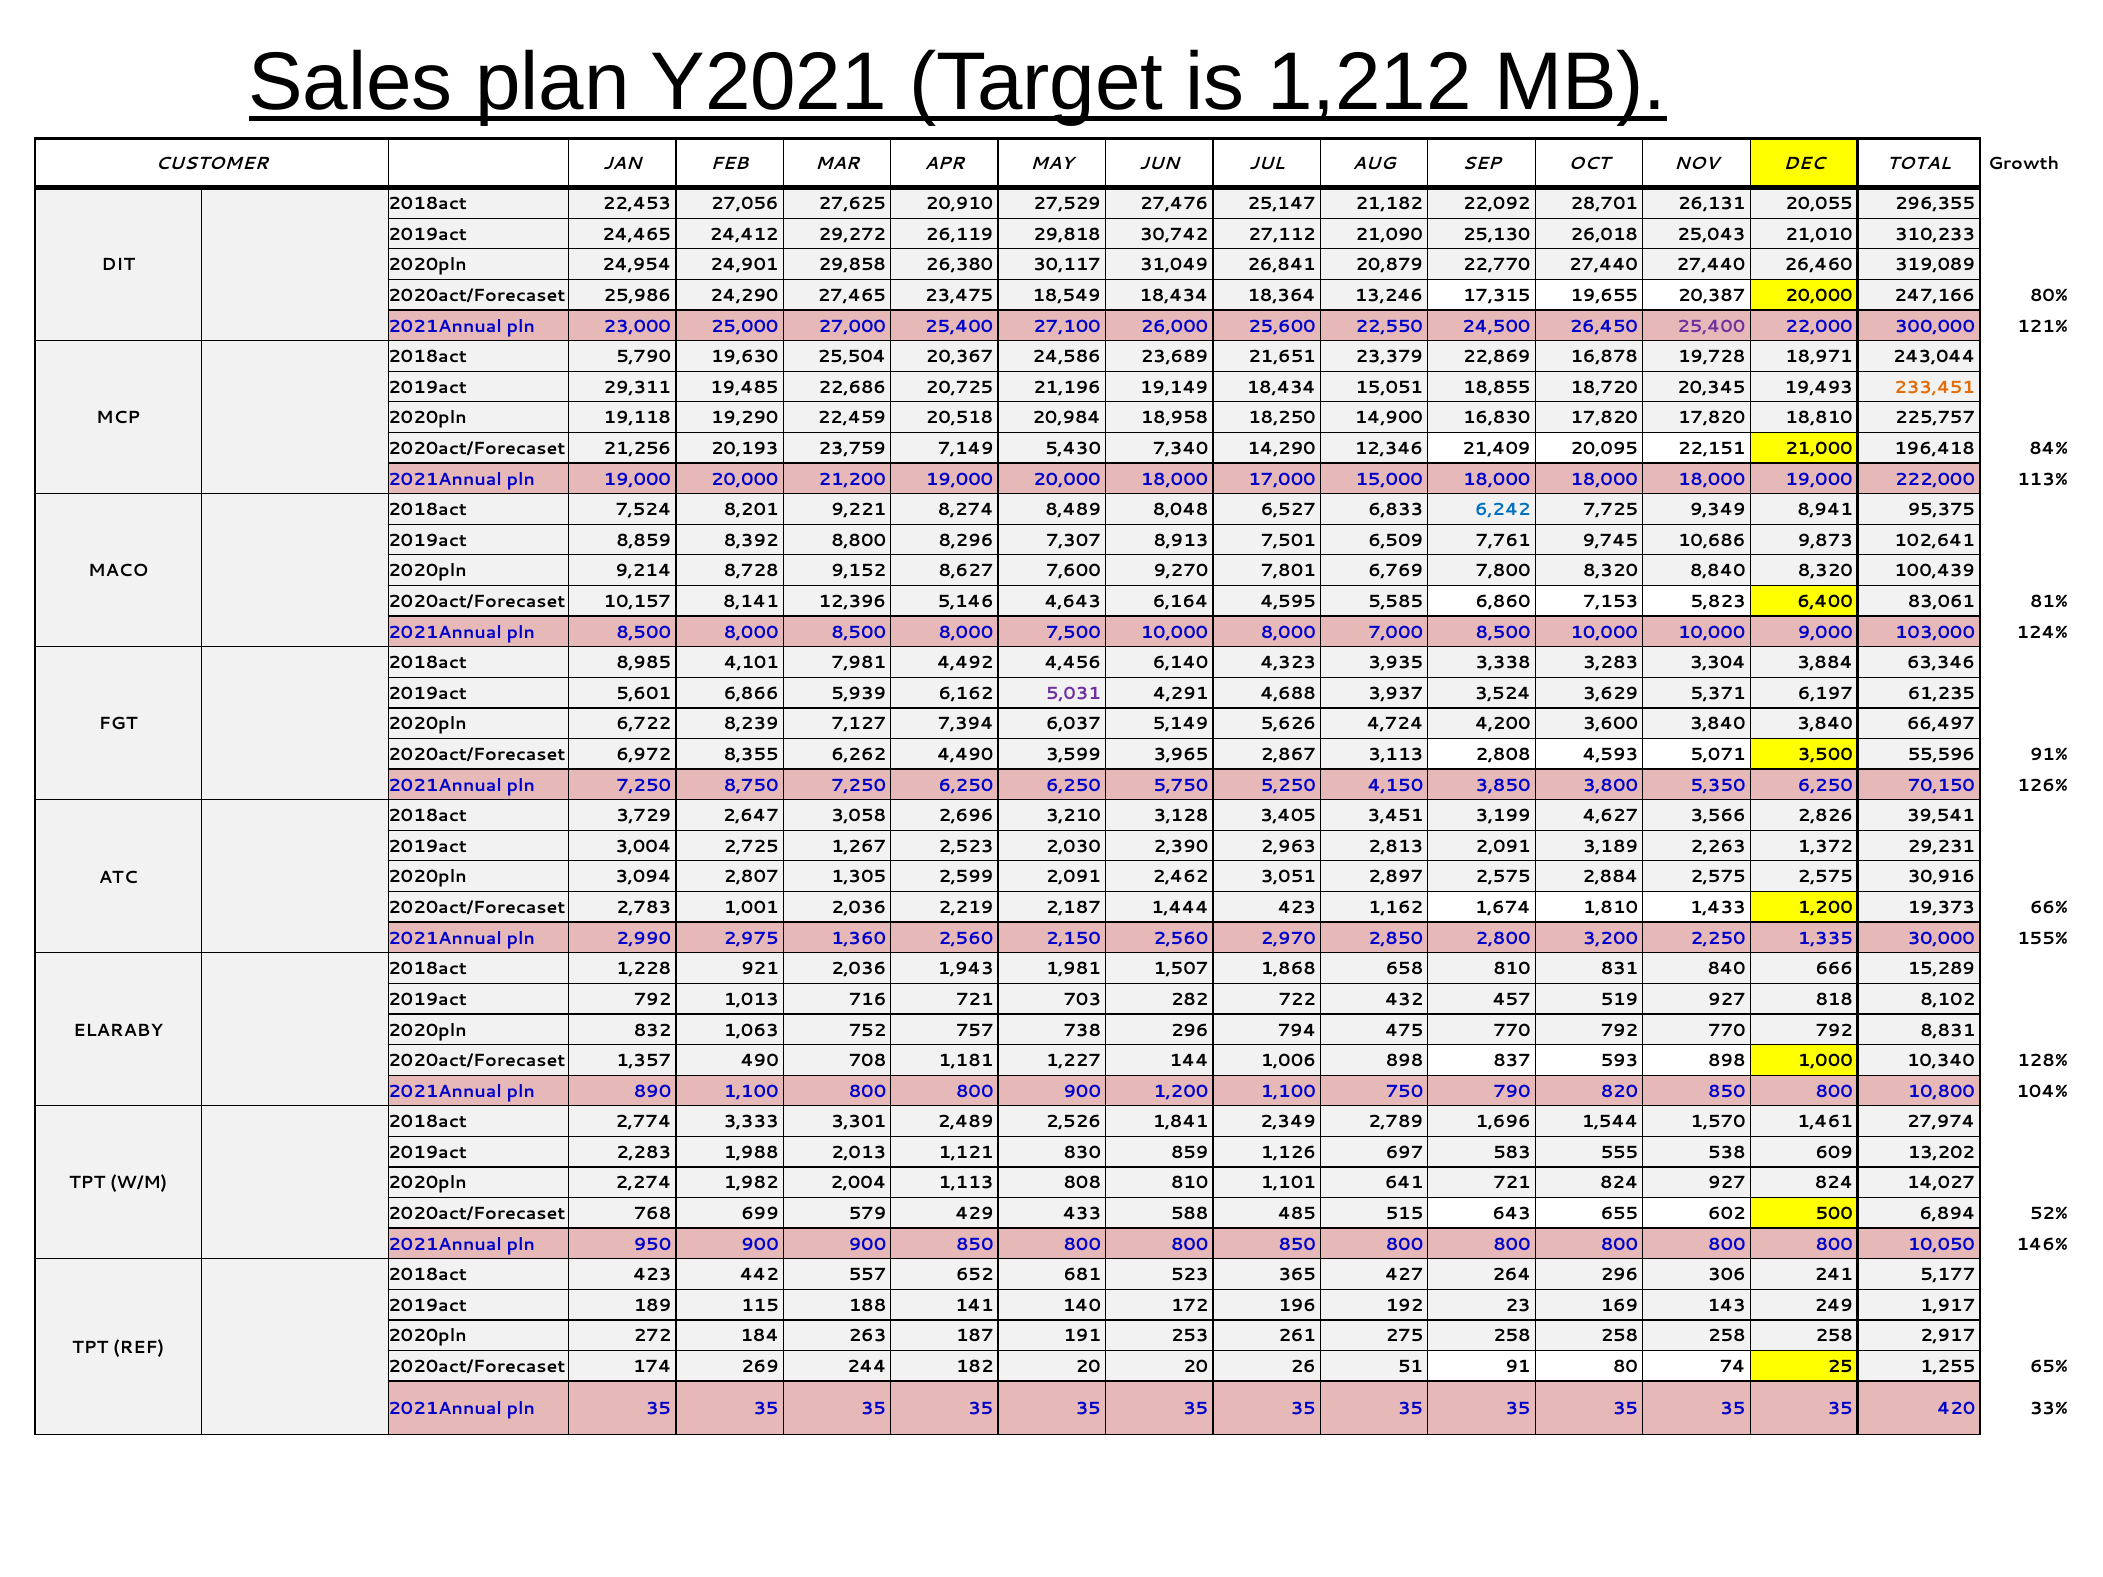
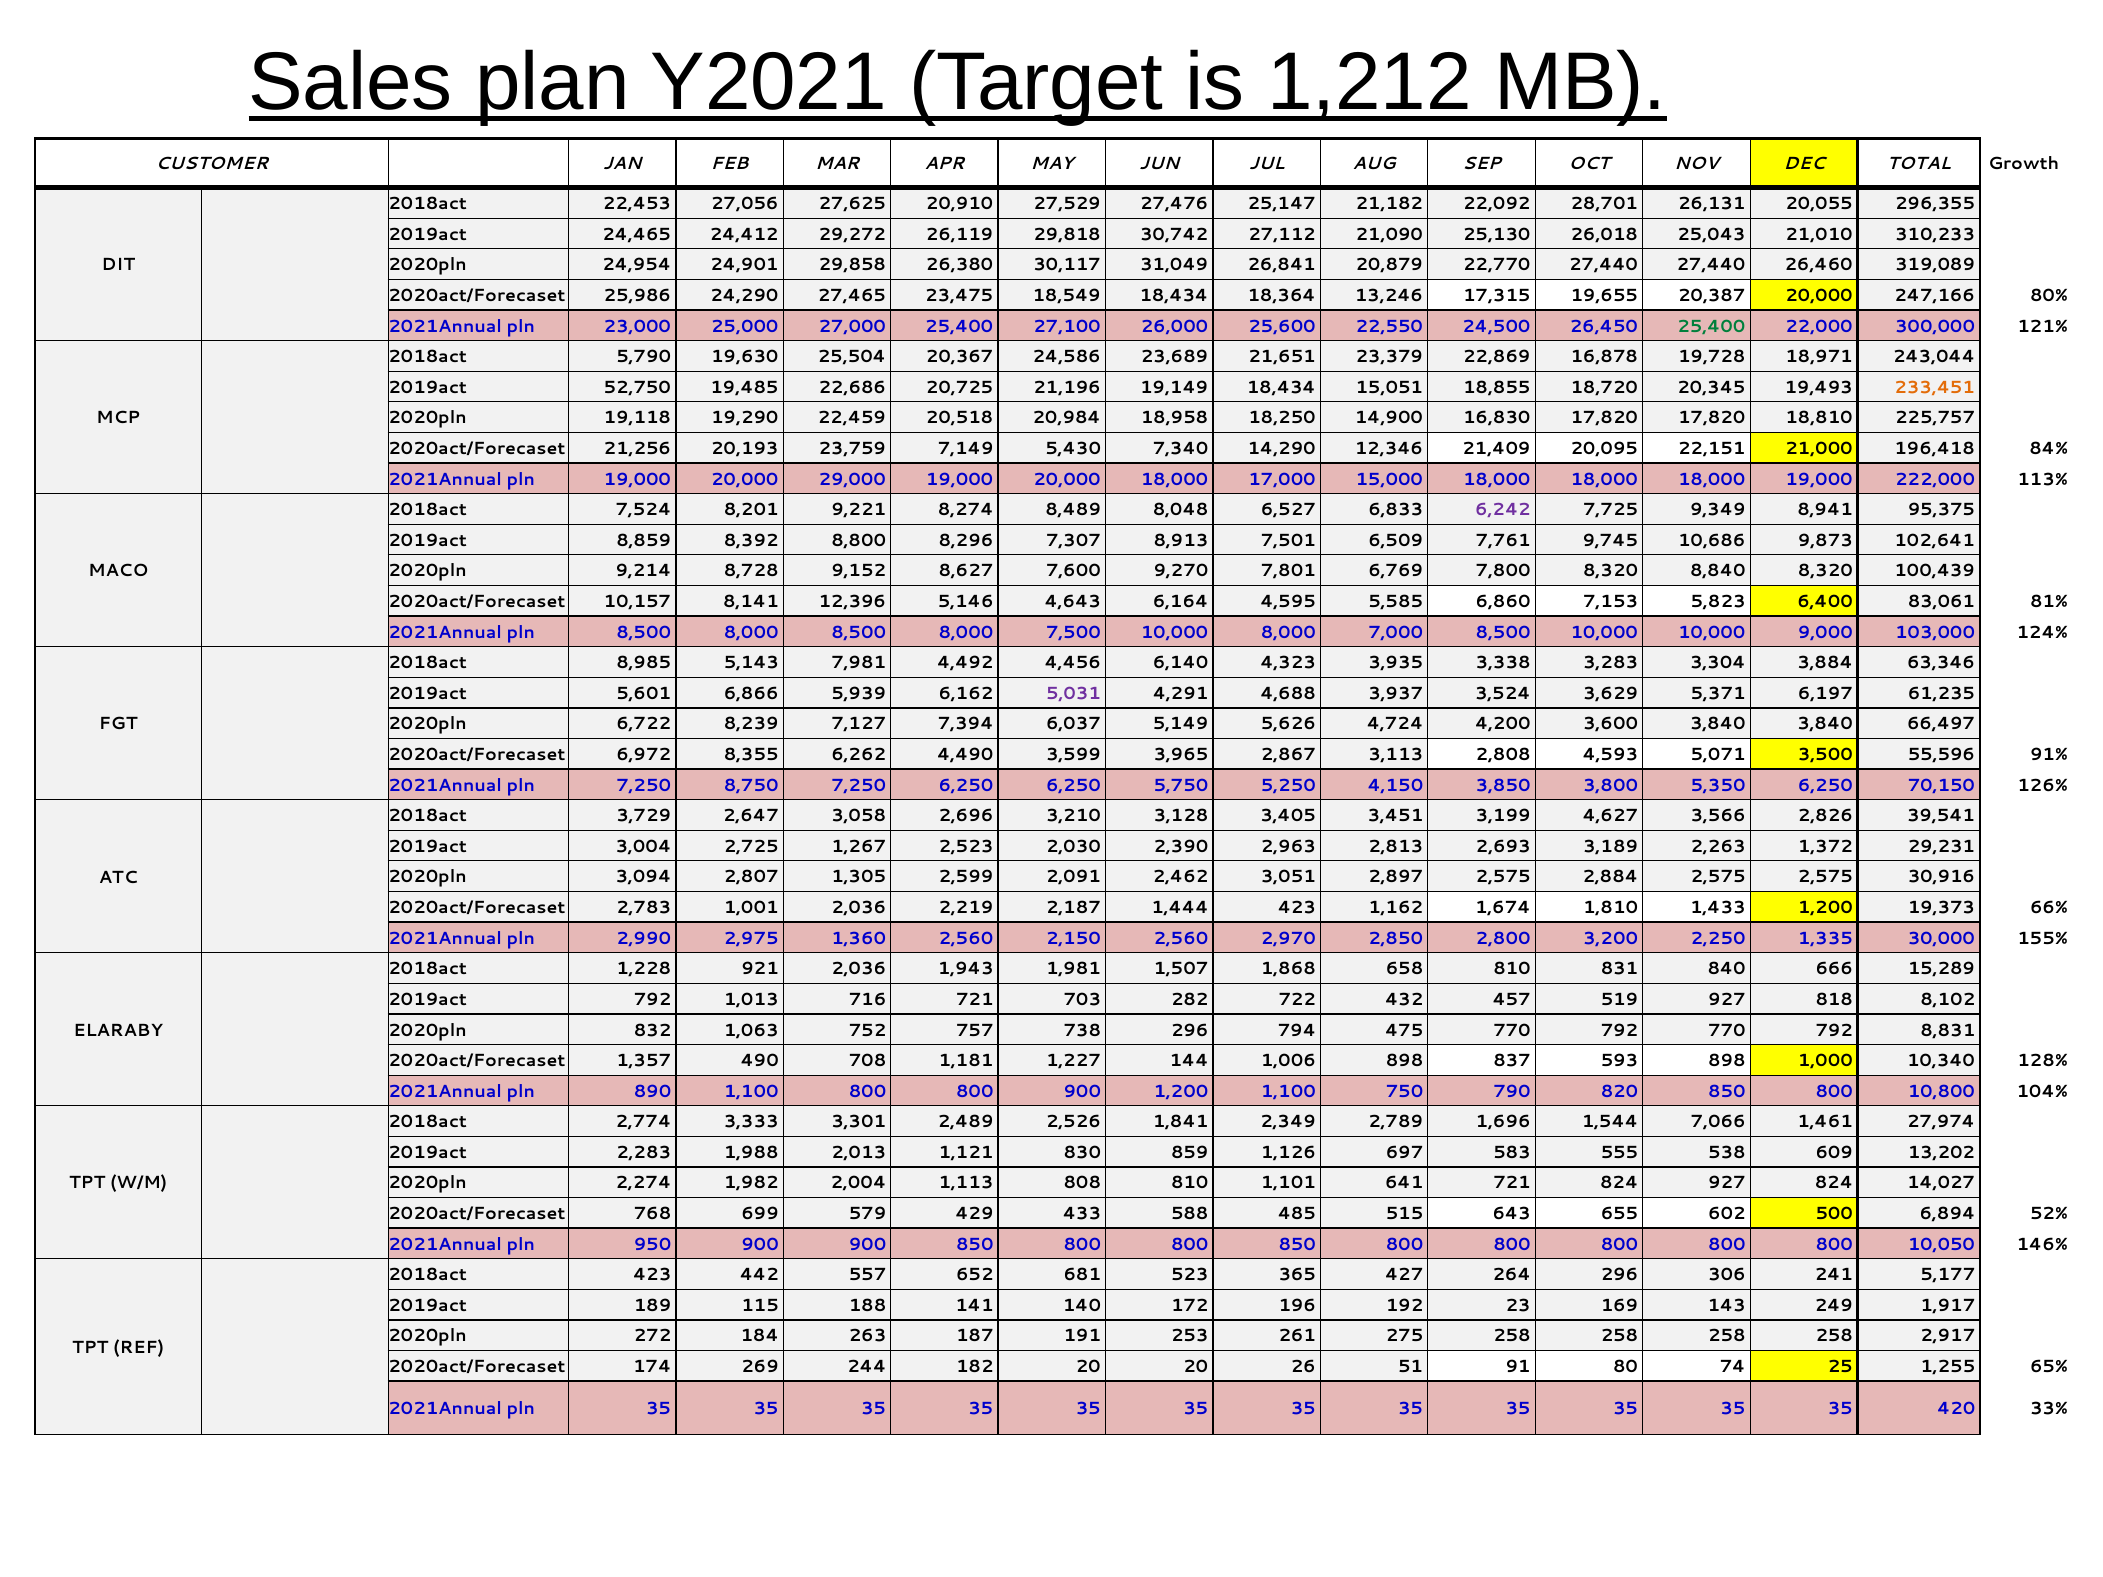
25,400 colour: purple -> green (1711, 326)
29,311: 29,311 -> 52,750 (637, 387)
21,200: 21,200 -> 29,000 (852, 479)
6,242 colour: blue -> purple (1503, 510)
4,101: 4,101 -> 5,143 (751, 663)
2,813 2,091: 2,091 -> 2,693 (1503, 847)
1,570: 1,570 -> 7,066 (1718, 1122)
